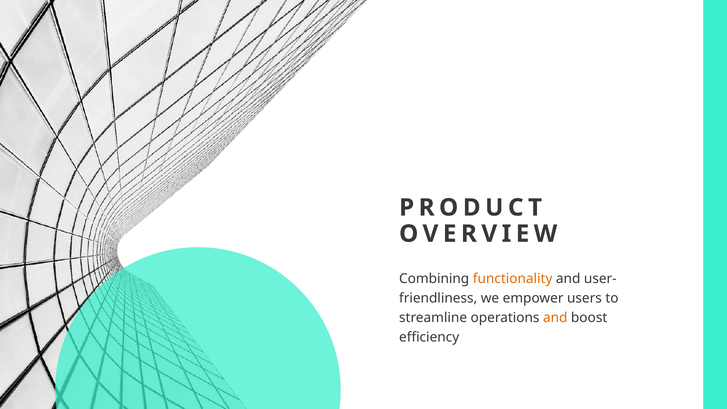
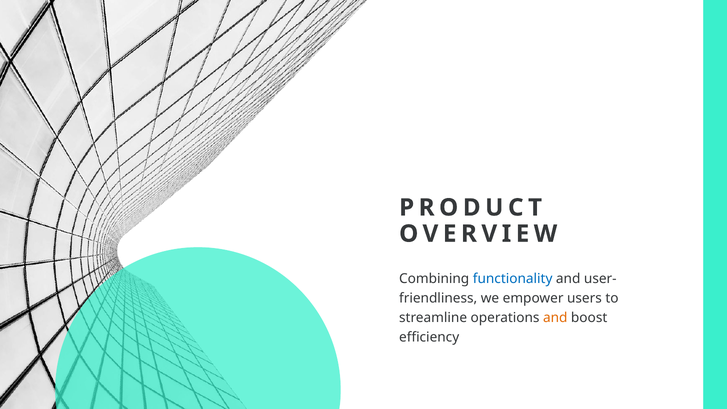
functionality colour: orange -> blue (513, 278)
